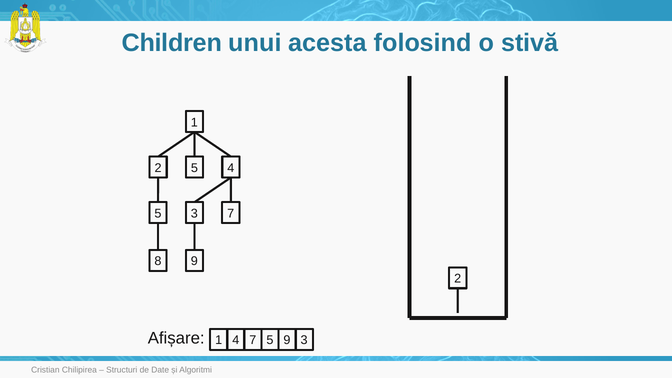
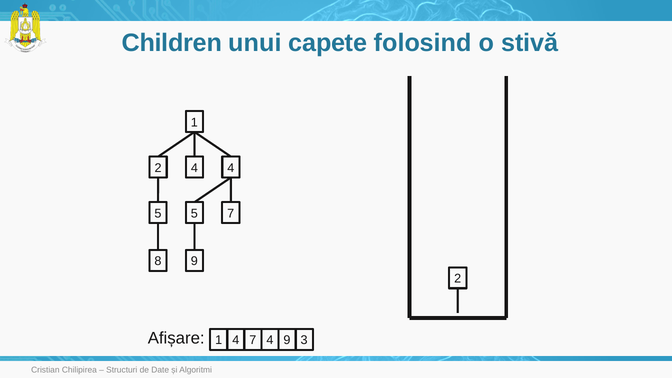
acesta: acesta -> capete (328, 43)
2 5: 5 -> 4 (194, 168)
5 3: 3 -> 5 (194, 214)
5: 5 -> 4 (270, 340)
